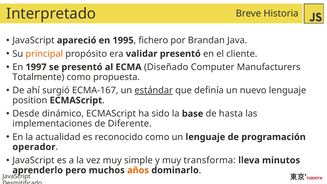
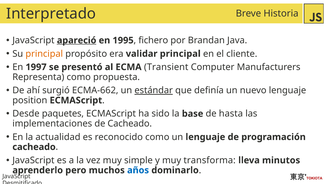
apareció underline: none -> present (77, 40)
validar presentó: presentó -> principal (180, 54)
Diseñado: Diseñado -> Transient (166, 67)
Totalmente: Totalmente -> Representa (38, 77)
ECMA-167: ECMA-167 -> ECMA-662 (95, 90)
dinámico: dinámico -> paquetes (63, 114)
de Diferente: Diferente -> Cacheado (130, 124)
operador: operador -> cacheado (34, 147)
años colour: orange -> blue (138, 170)
